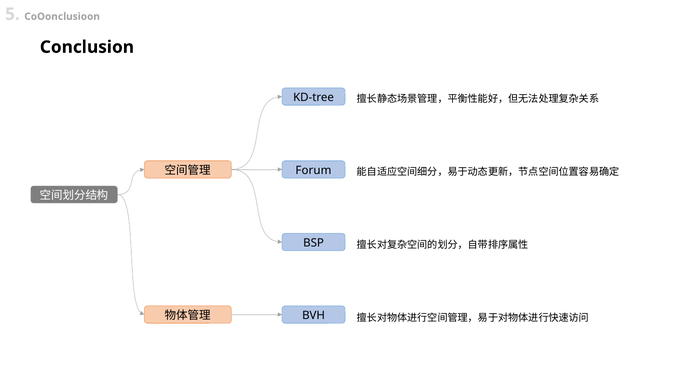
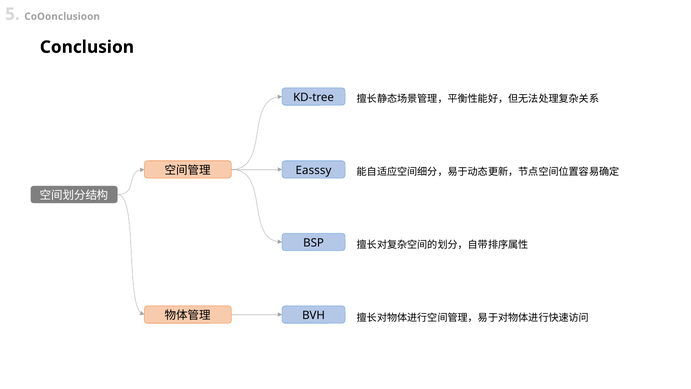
Forum: Forum -> Easssy (313, 170)
